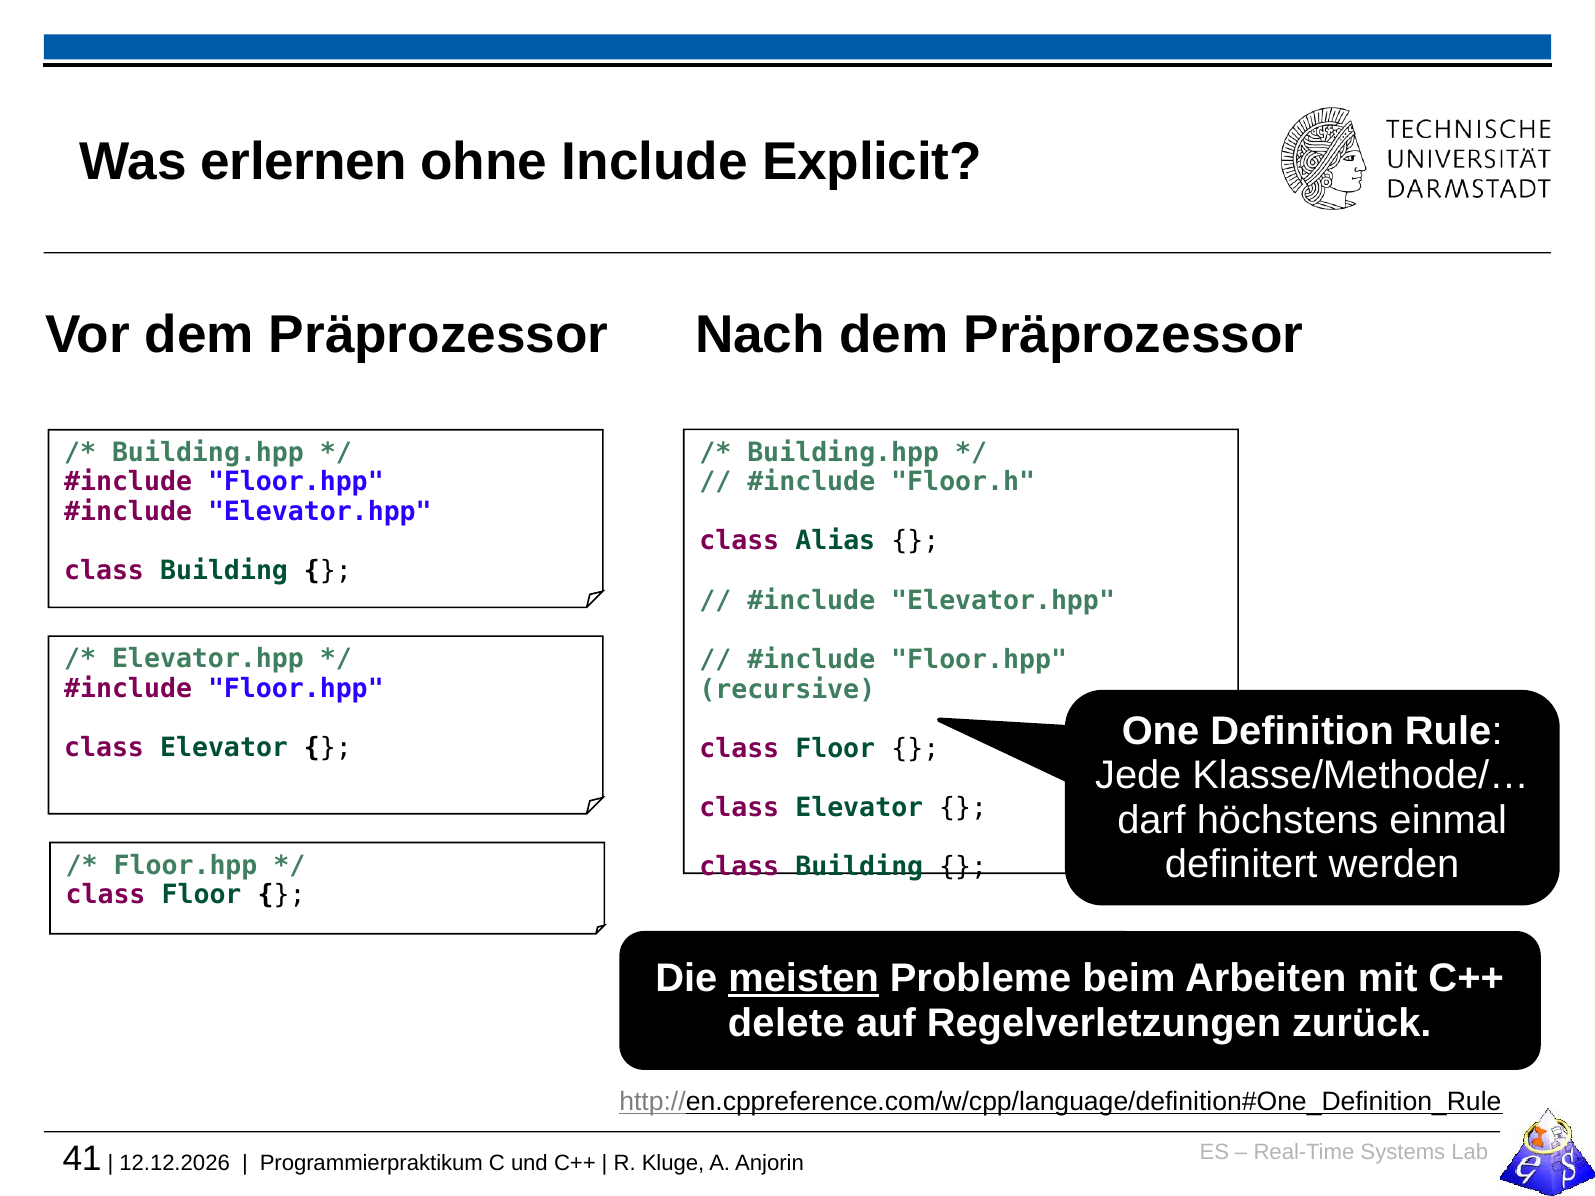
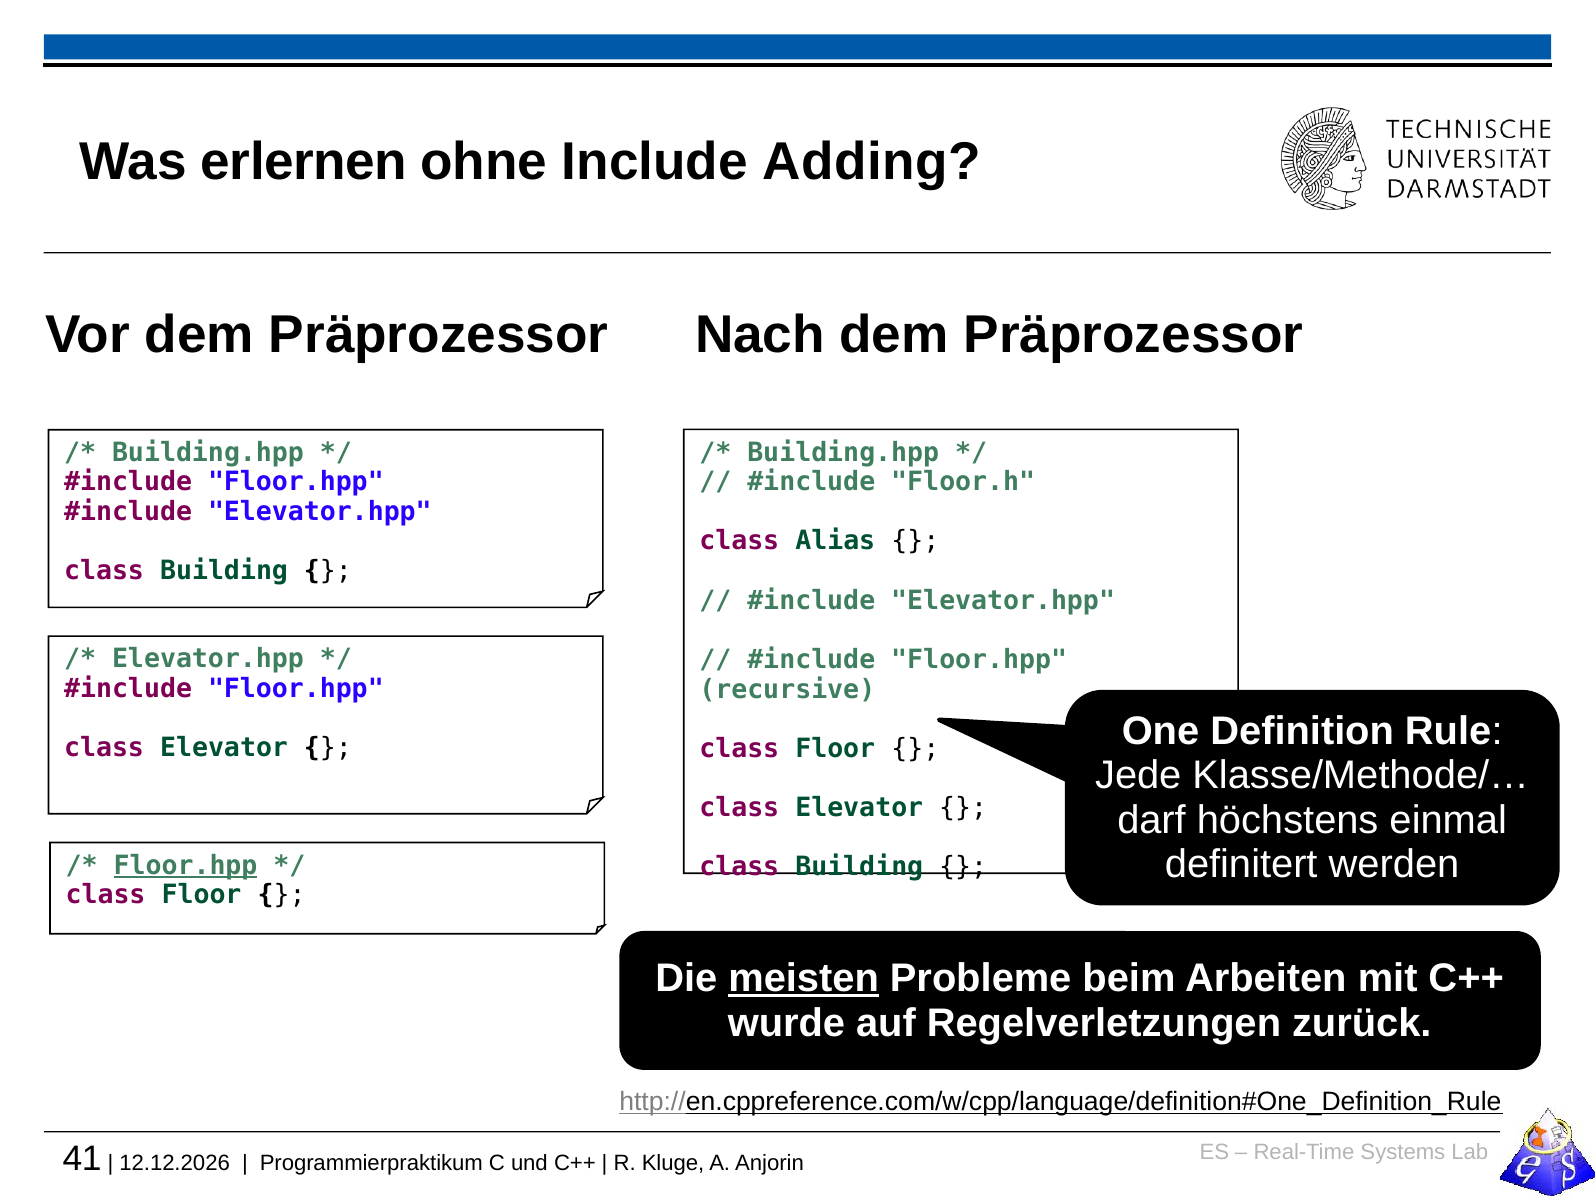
Explicit: Explicit -> Adding (872, 162)
Floor.hpp underline: none -> present (186, 866)
delete: delete -> wurde (786, 1023)
